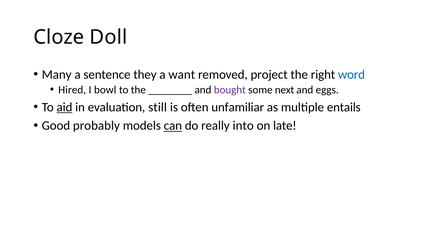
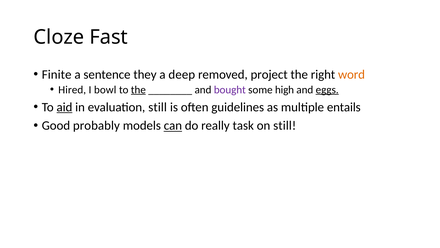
Doll: Doll -> Fast (109, 37)
Many: Many -> Finite (57, 74)
want: want -> deep (182, 74)
word colour: blue -> orange (351, 74)
the underline: none -> present (138, 90)
next: next -> high (285, 90)
eggs underline: none -> present (327, 90)
unfamiliar: unfamiliar -> guidelines (238, 107)
into: into -> task (243, 125)
on late: late -> still (285, 125)
